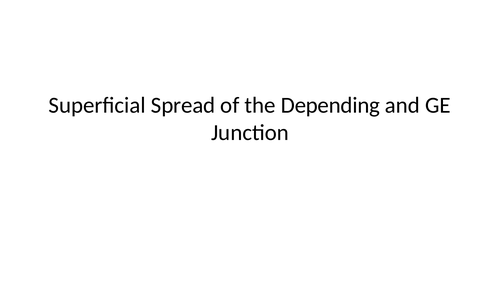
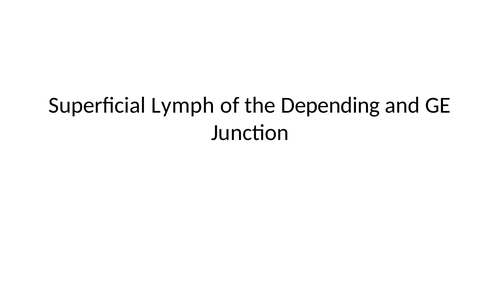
Spread: Spread -> Lymph (183, 105)
